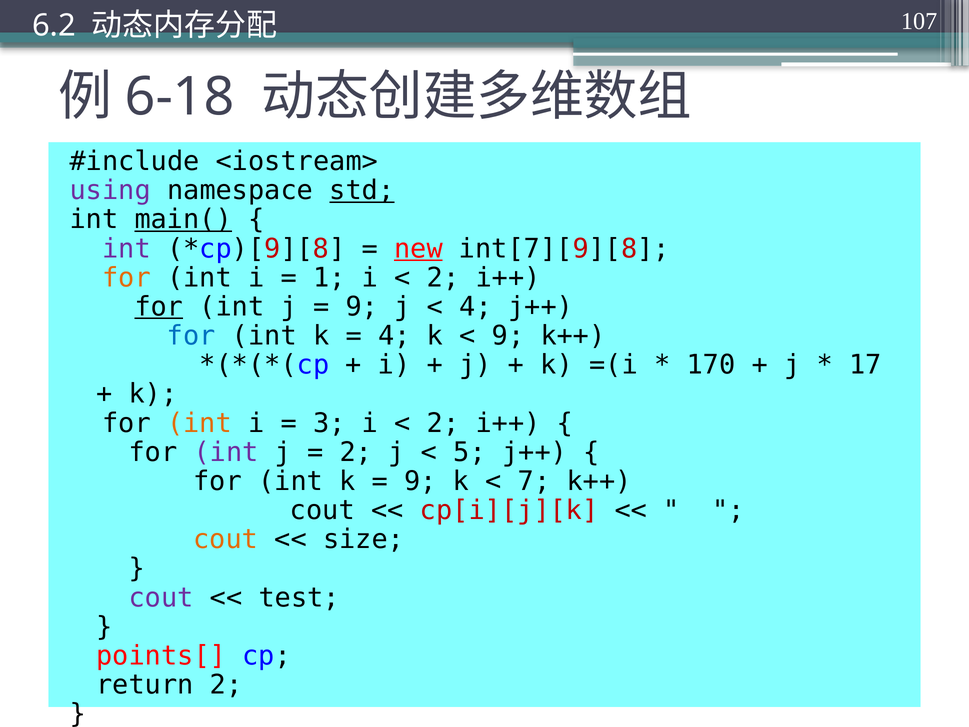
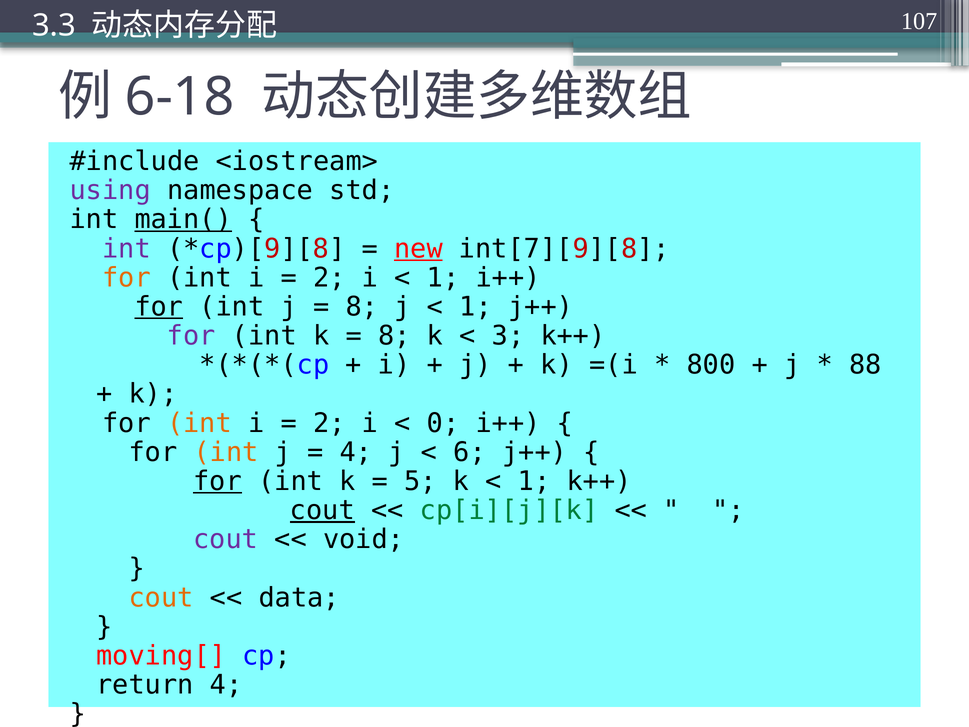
6.2: 6.2 -> 3.3 (54, 25)
std underline: present -> none (362, 190)
1: 1 -> 2 (329, 278)
2: 2 -> 1 (443, 278)
9: 9 -> 8 (362, 307)
4: 4 -> 1 (476, 307)
for colour: blue -> purple (191, 336)
4: 4 -> 8 (394, 336)
9: 9 -> 3 (508, 336)
170: 170 -> 800 (711, 365)
17: 17 -> 88 (865, 365)
3: 3 -> 2 (329, 423)
2: 2 -> 0 (443, 423)
int colour: purple -> orange (226, 452)
2: 2 -> 4 (356, 452)
5: 5 -> 6 (470, 452)
for underline: none -> present (217, 481)
9: 9 -> 5 (420, 481)
7: 7 -> 1 (534, 481)
cout underline: none -> present (322, 510)
cp[i][j][k colour: red -> green (509, 510)
cout colour: orange -> purple (226, 539)
size: size -> void (364, 539)
cout colour: purple -> orange (161, 597)
test: test -> data (299, 597)
points[: points[ -> moving[ (161, 656)
return 2: 2 -> 4 (226, 685)
